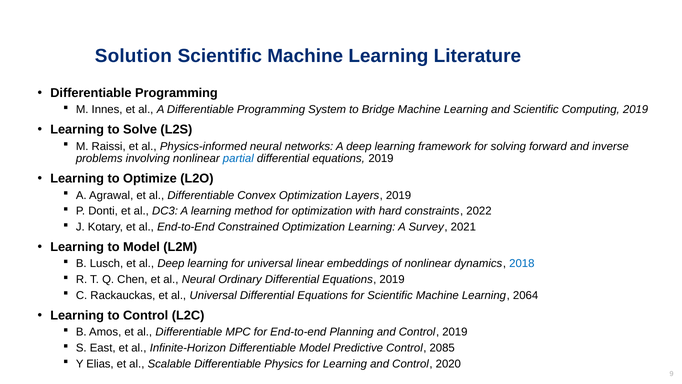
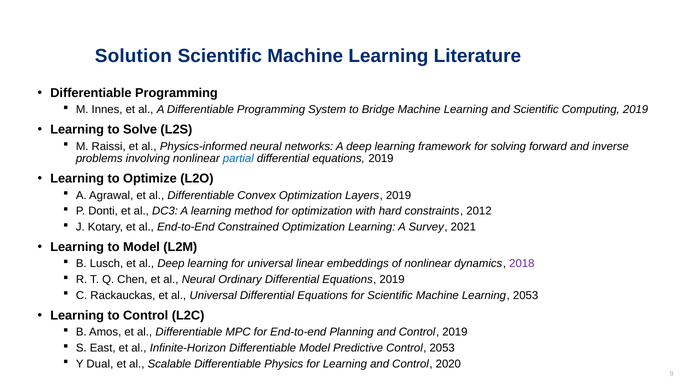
2022: 2022 -> 2012 (479, 211)
2018 colour: blue -> purple (522, 263)
Learning 2064: 2064 -> 2053 (526, 295)
Control 2085: 2085 -> 2053 (442, 348)
Elias: Elias -> Dual (100, 363)
